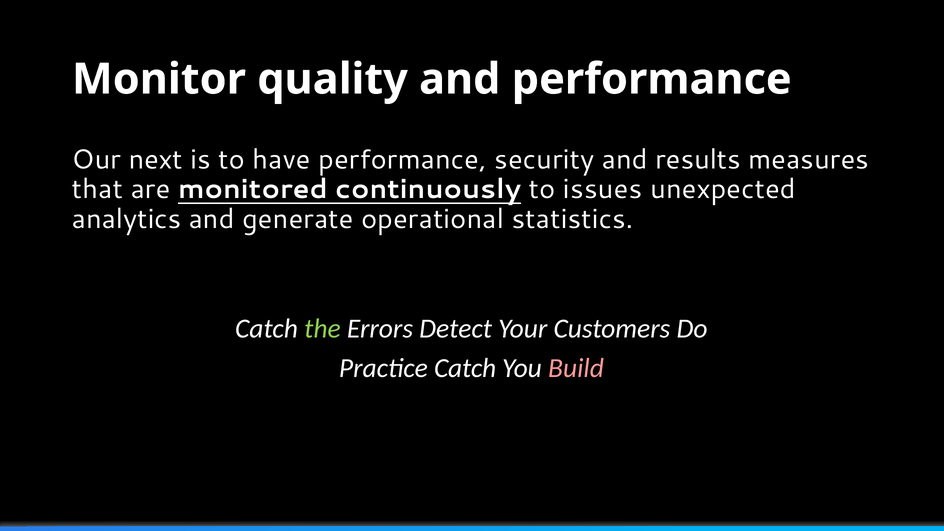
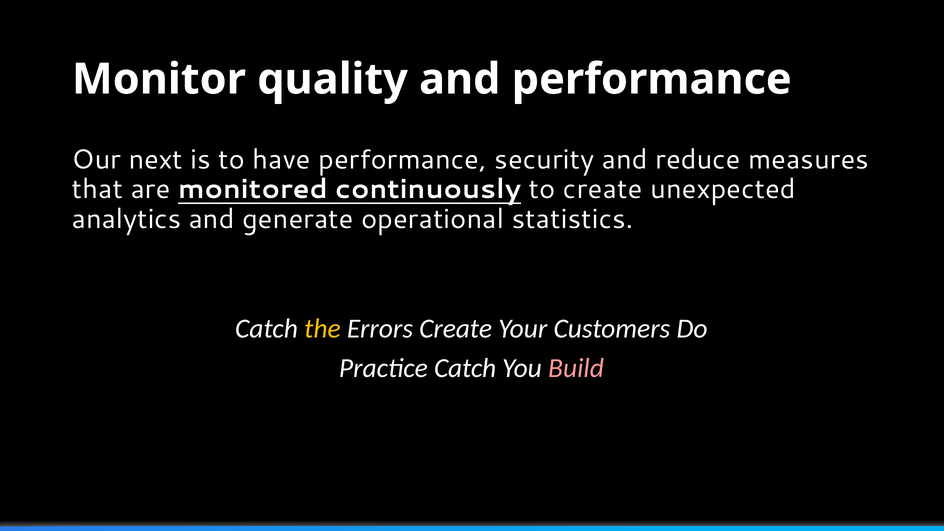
results: results -> reduce (698, 160)
to issues: issues -> create (603, 189)
the colour: light green -> yellow (322, 329)
Errors Detect: Detect -> Create (456, 329)
